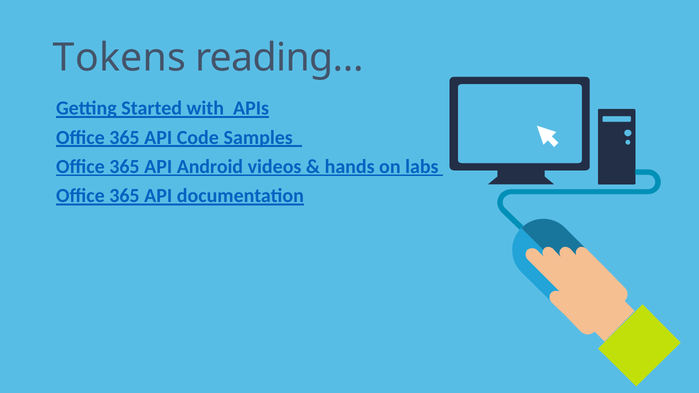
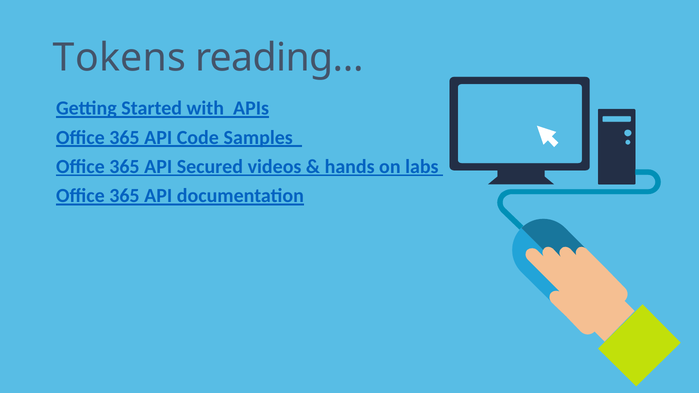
Android: Android -> Secured (210, 167)
